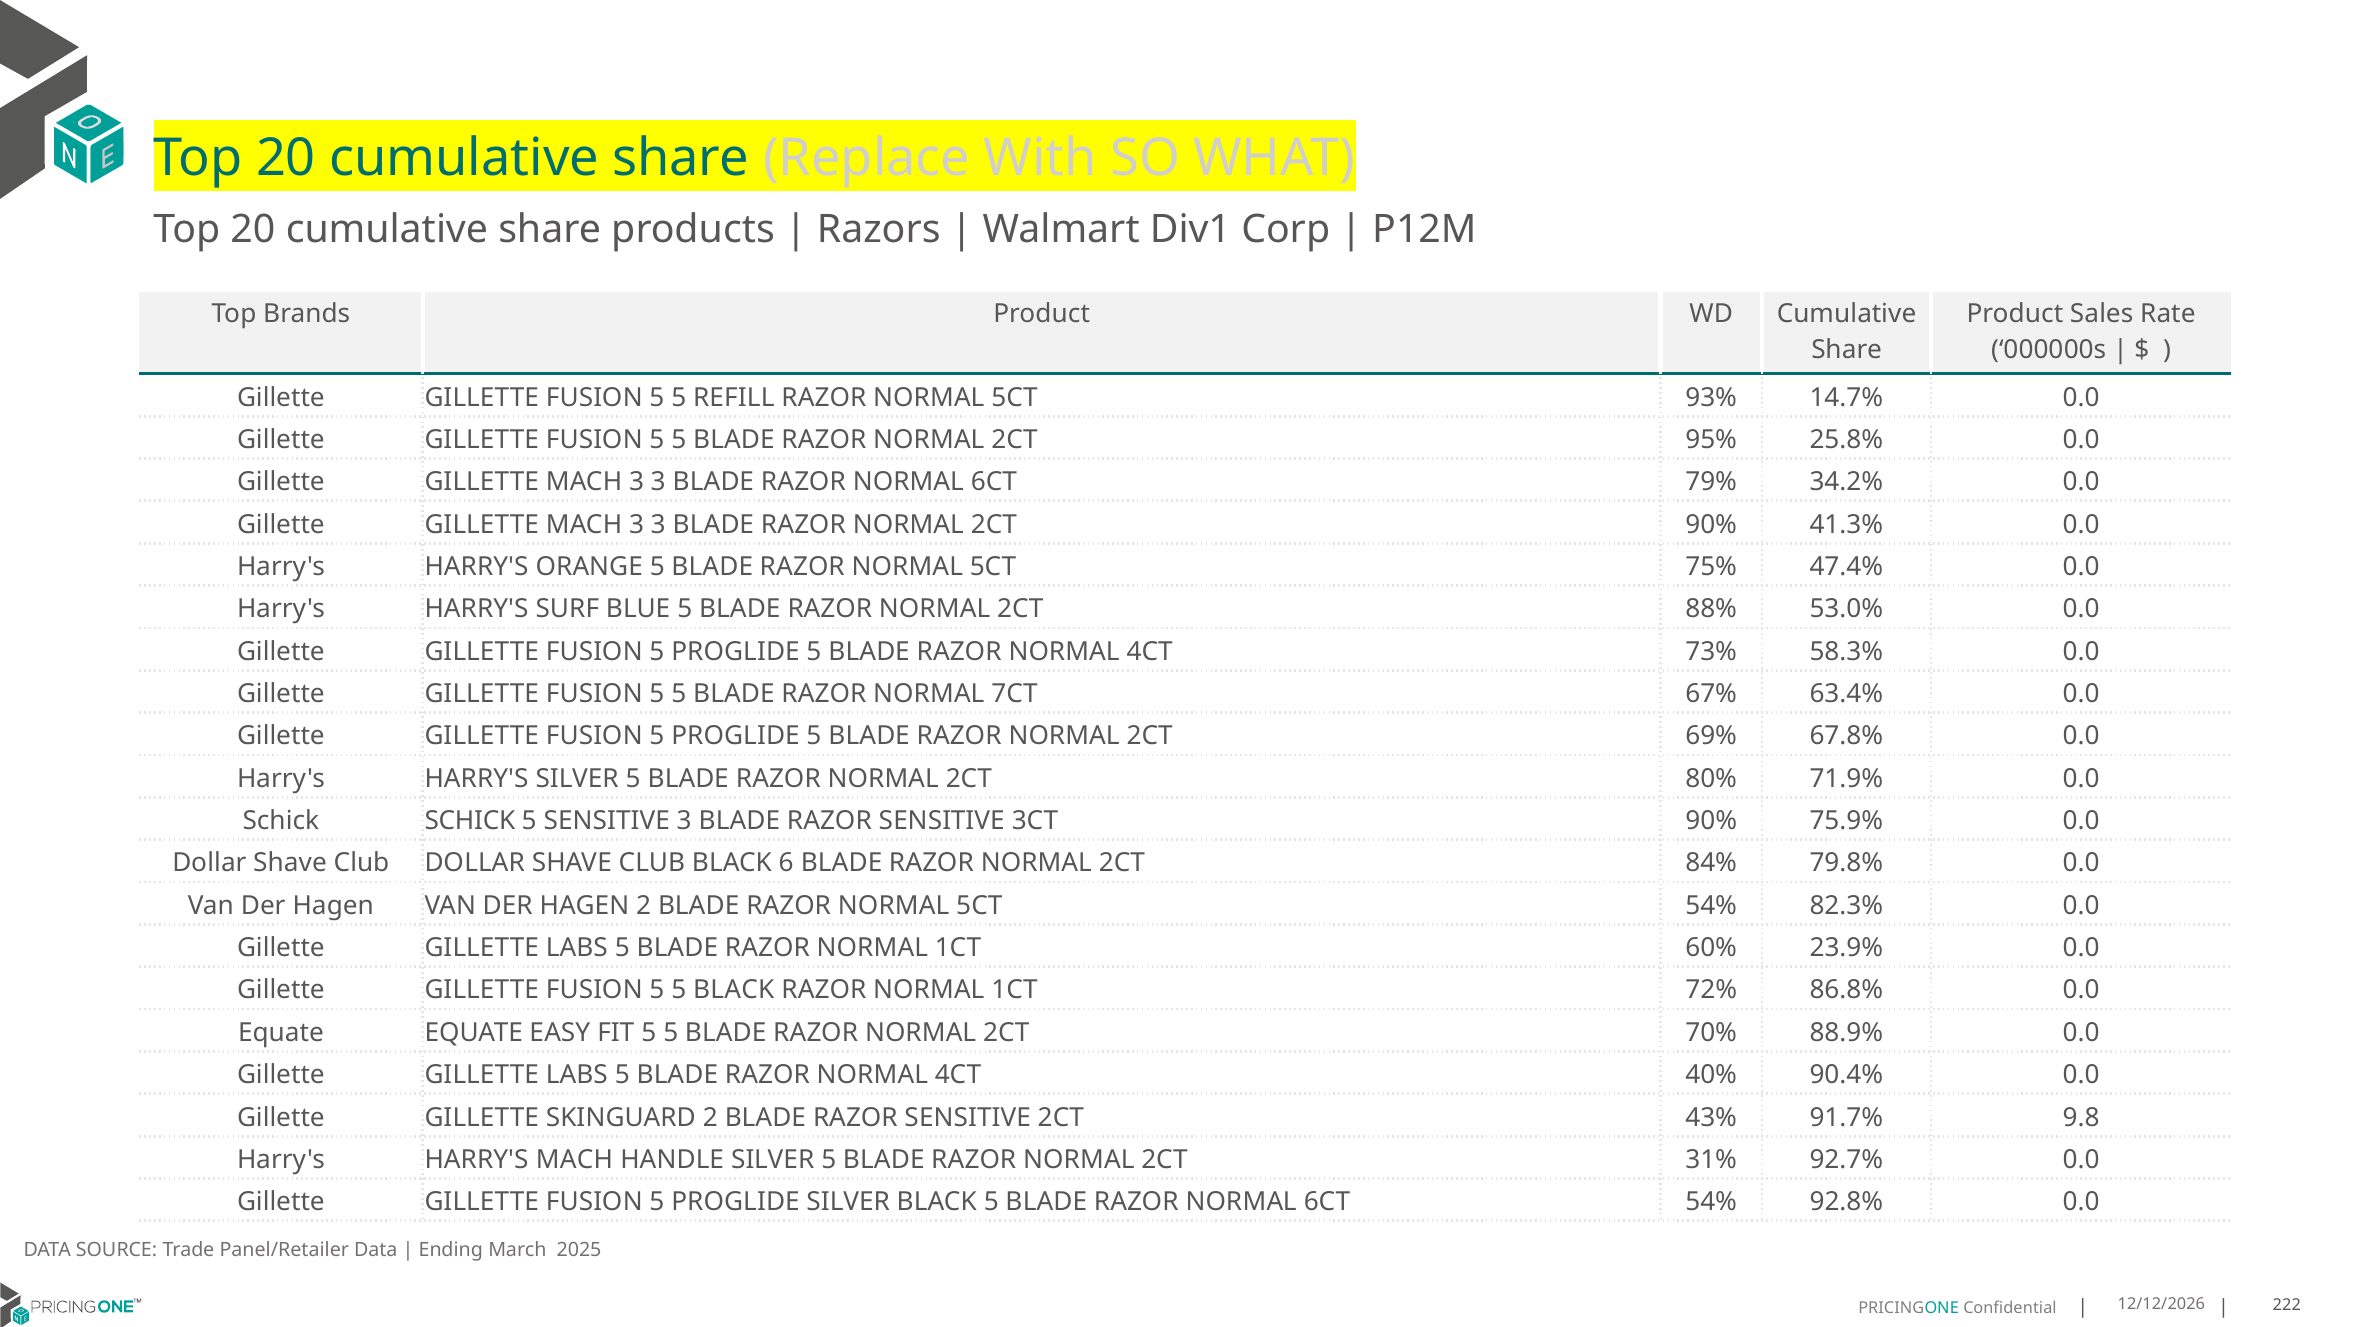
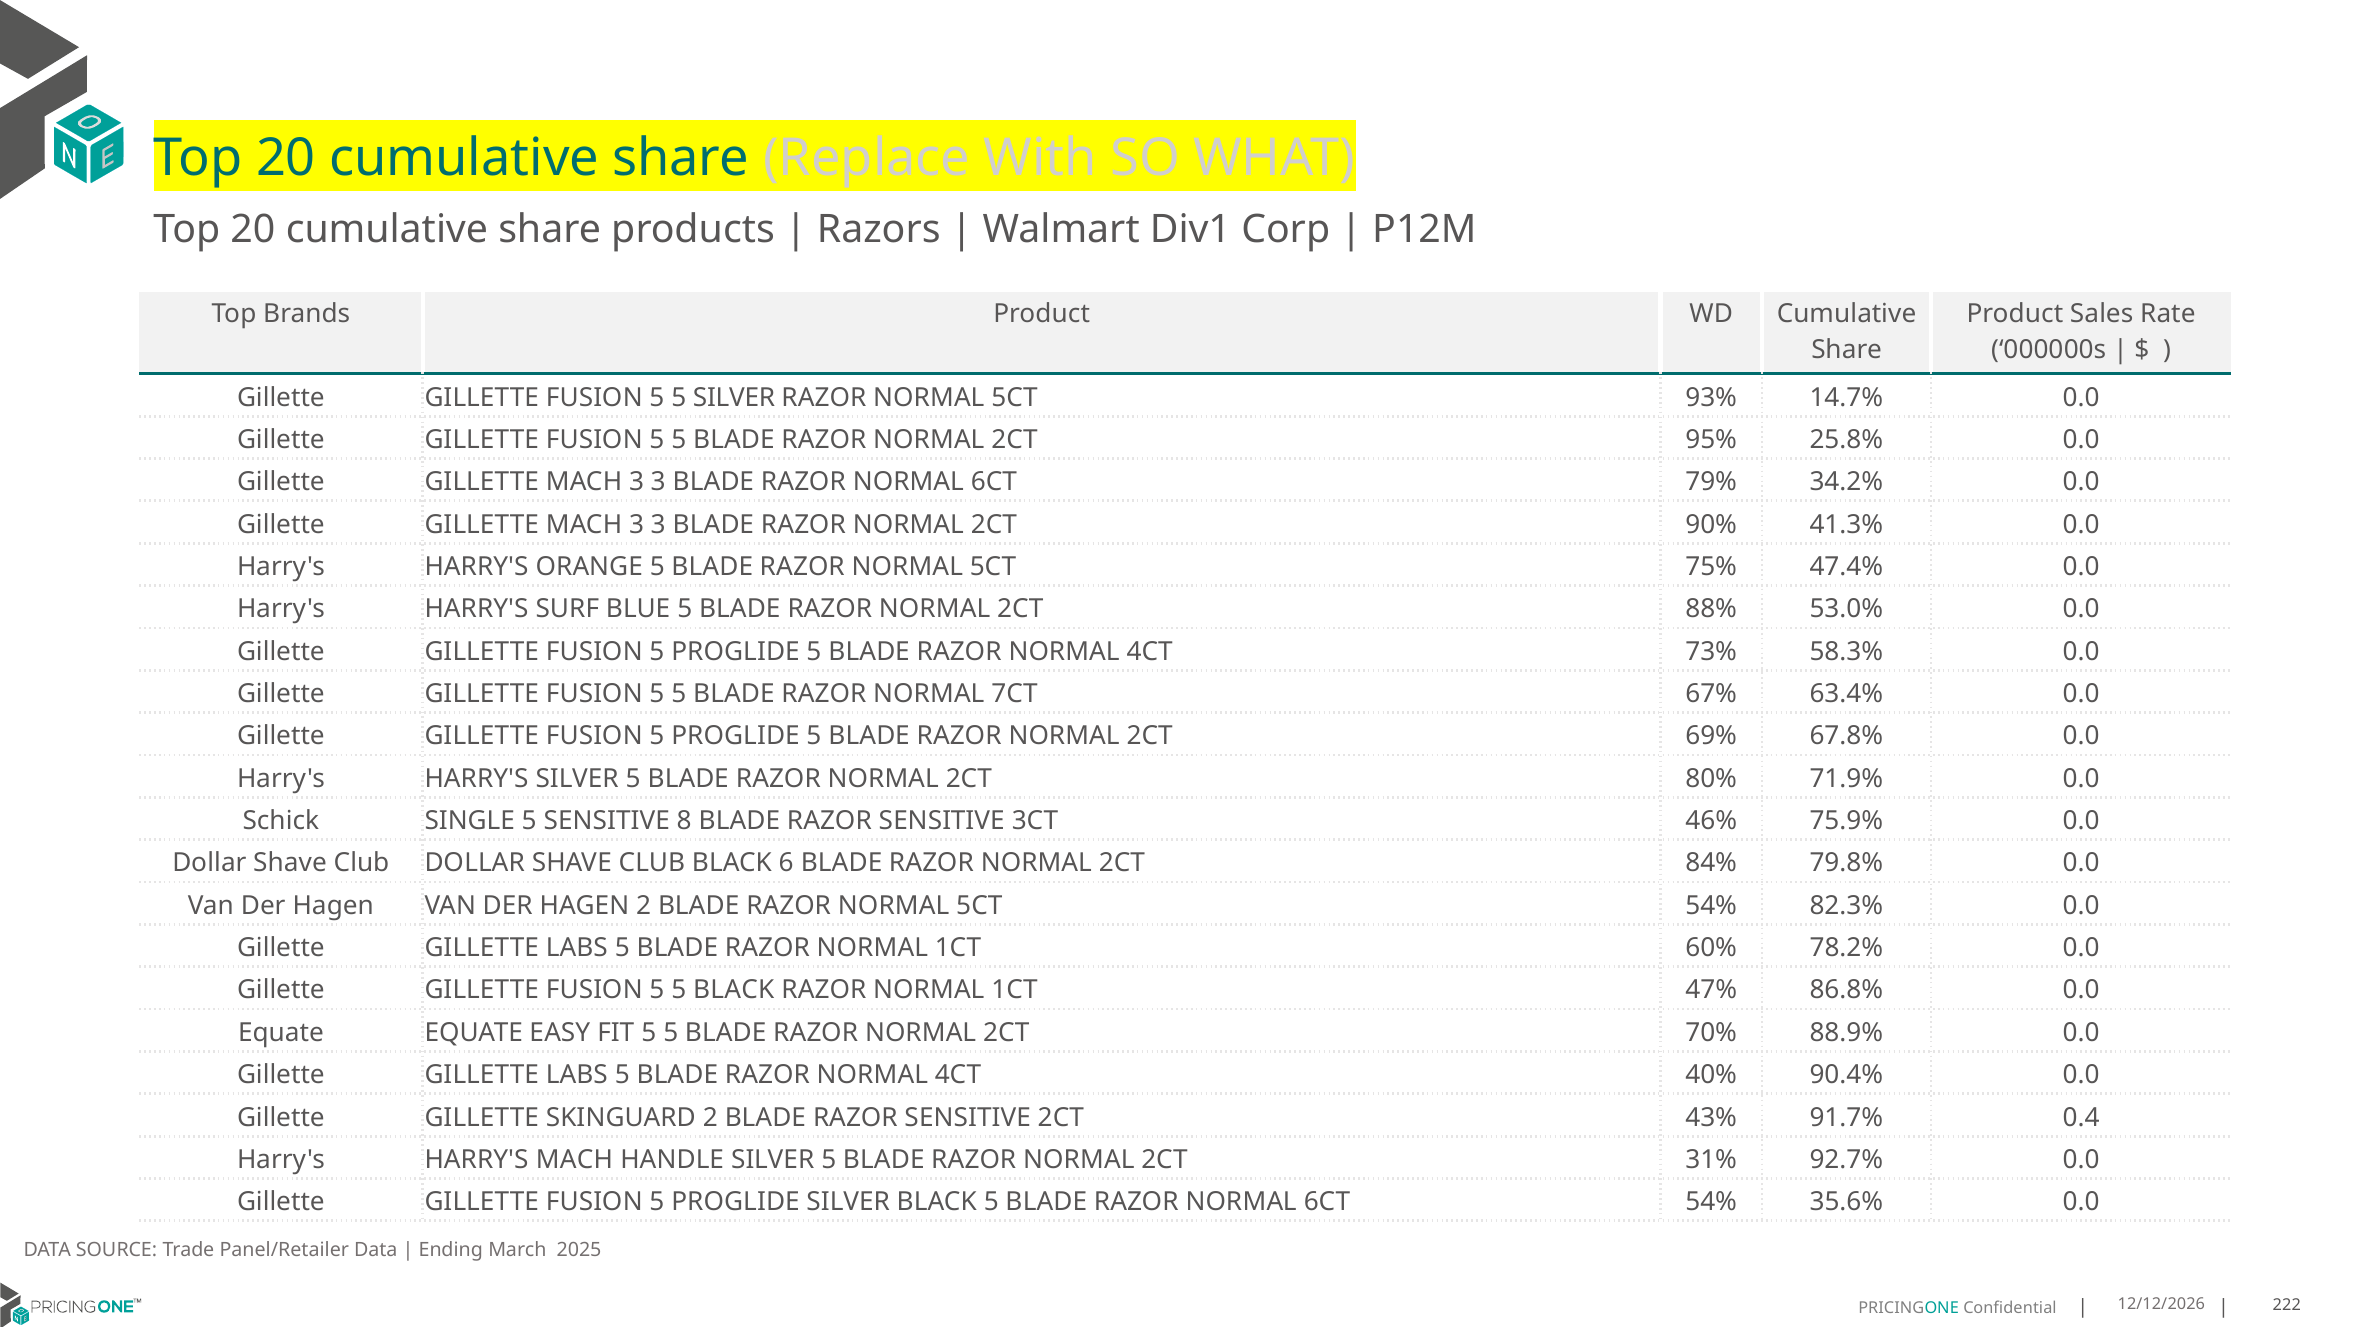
5 REFILL: REFILL -> SILVER (734, 397)
Schick SCHICK: SCHICK -> SINGLE (470, 821)
SENSITIVE 3: 3 -> 8 (684, 821)
3CT 90%: 90% -> 46% (1711, 821)
23.9%: 23.9% -> 78.2% (1846, 948)
72%: 72% -> 47% (1711, 990)
9.8: 9.8 -> 0.4 (2081, 1117)
92.8%: 92.8% -> 35.6% (1846, 1202)
